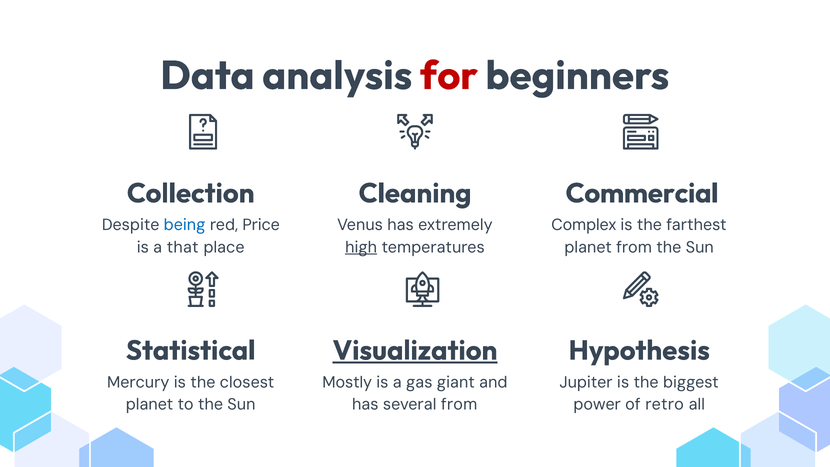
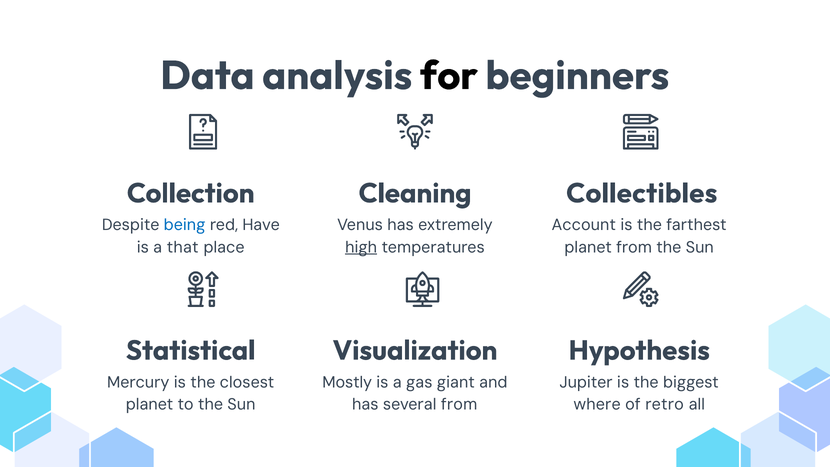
for colour: red -> black (449, 76)
Commercial: Commercial -> Collectibles (642, 193)
Price: Price -> Have (261, 225)
Complex: Complex -> Account (584, 225)
Visualization underline: present -> none (415, 350)
power: power -> where (597, 404)
